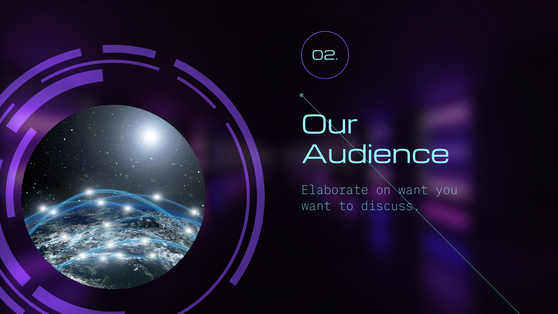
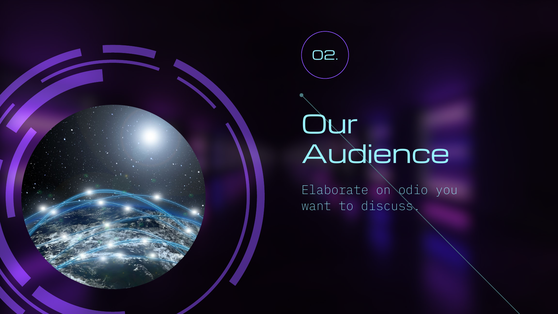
on want: want -> odio (413, 190)
